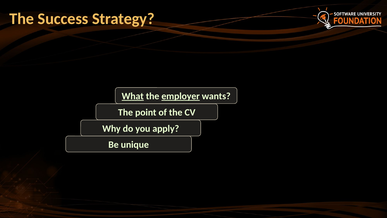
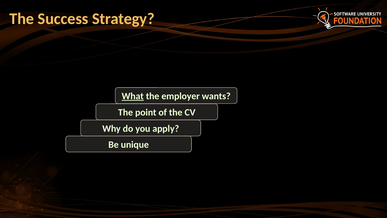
employer underline: present -> none (181, 96)
